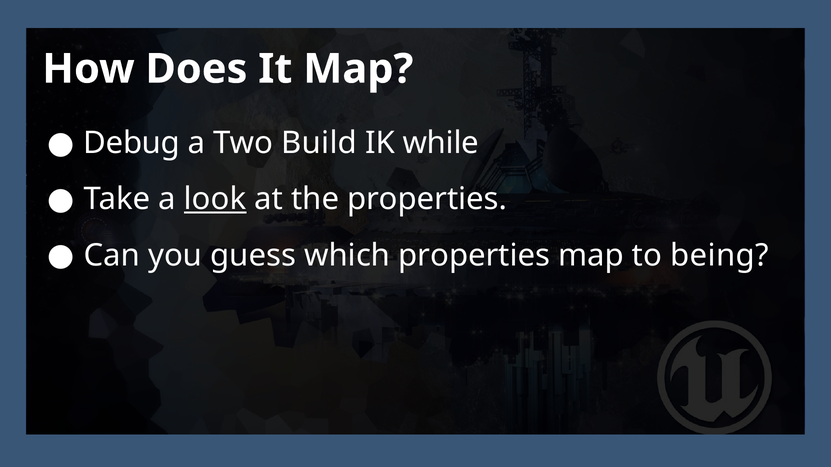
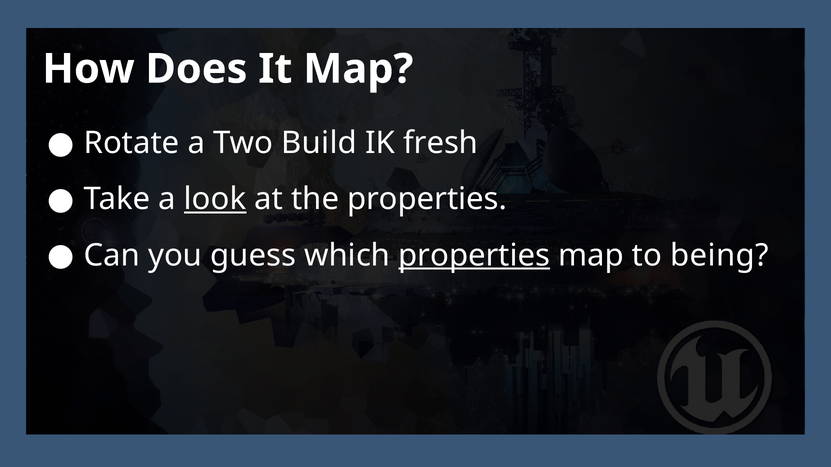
Debug: Debug -> Rotate (132, 143)
while: while -> fresh (441, 143)
properties underline: none -> present (474, 255)
